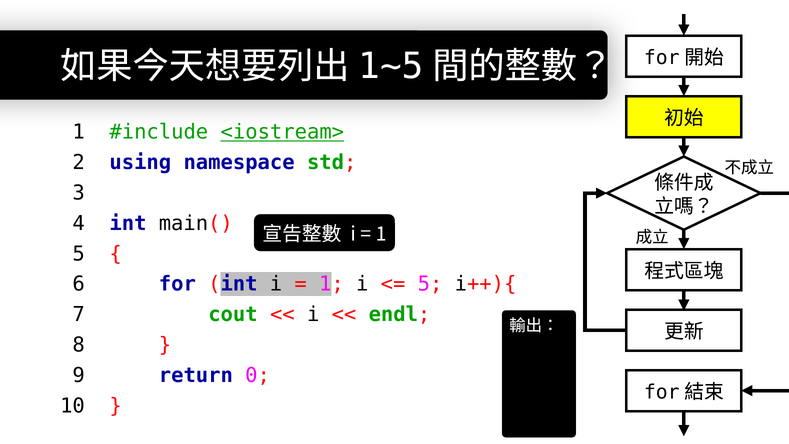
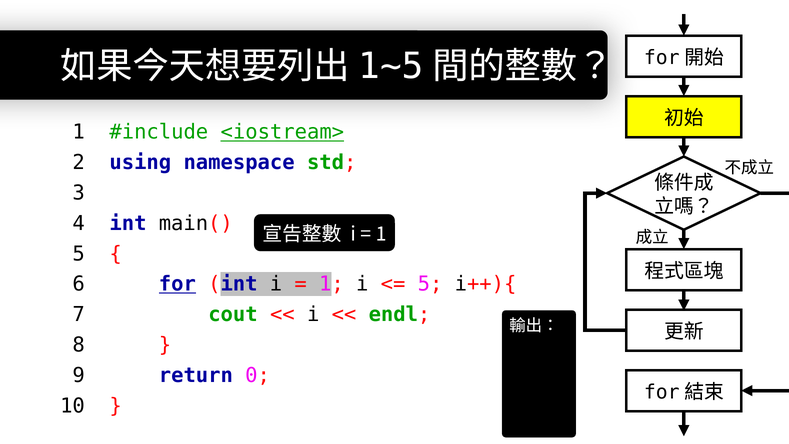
for underline: none -> present (177, 284)
